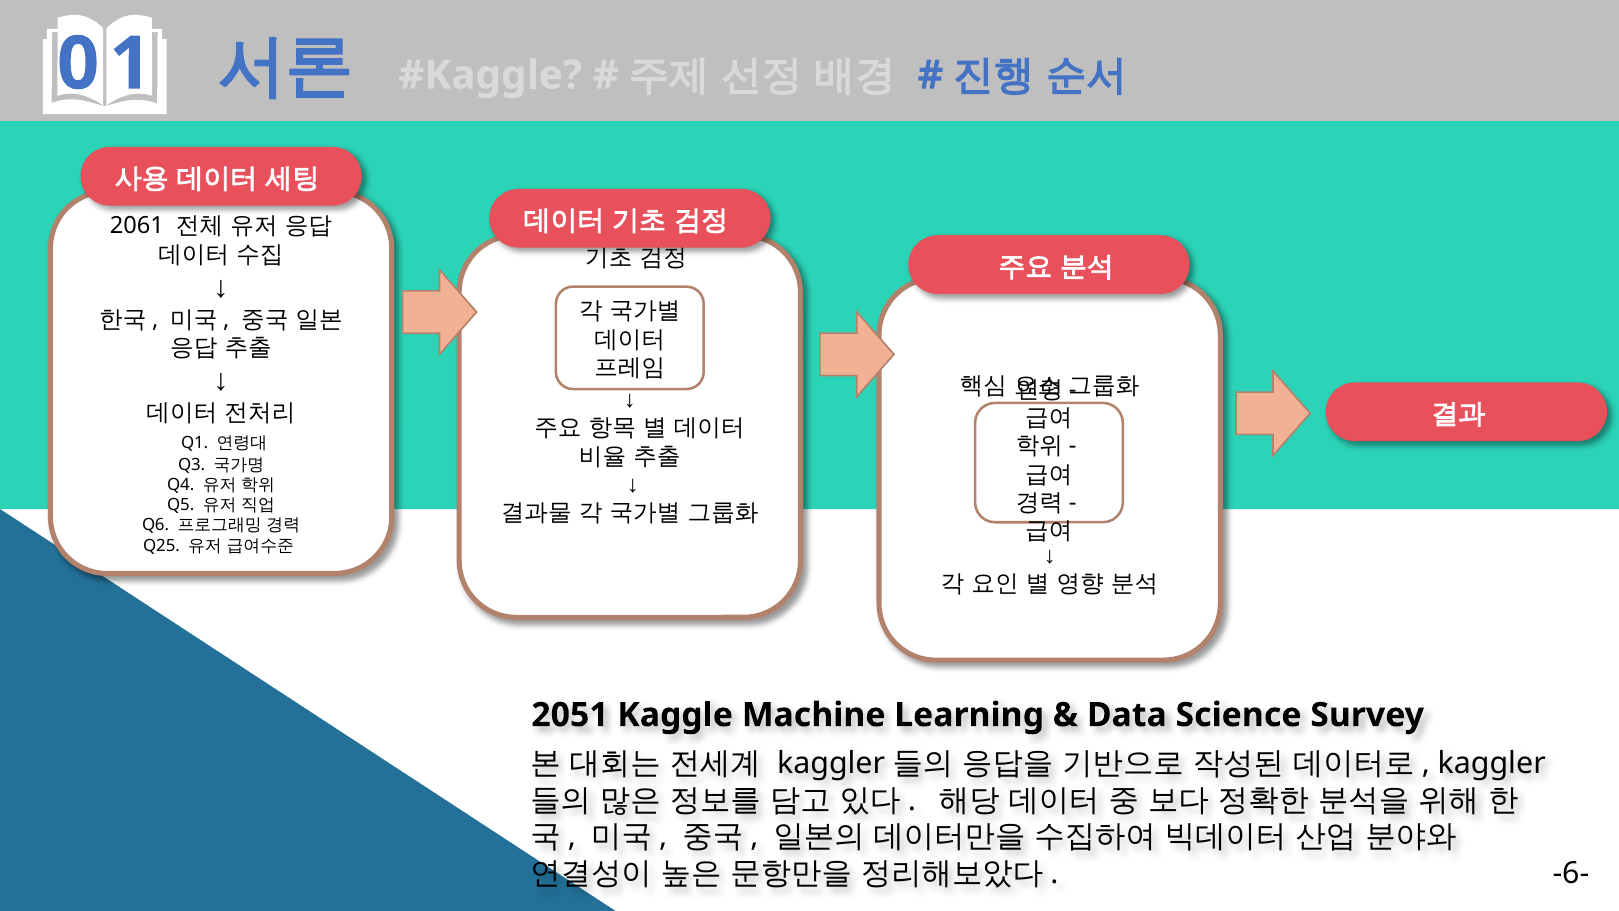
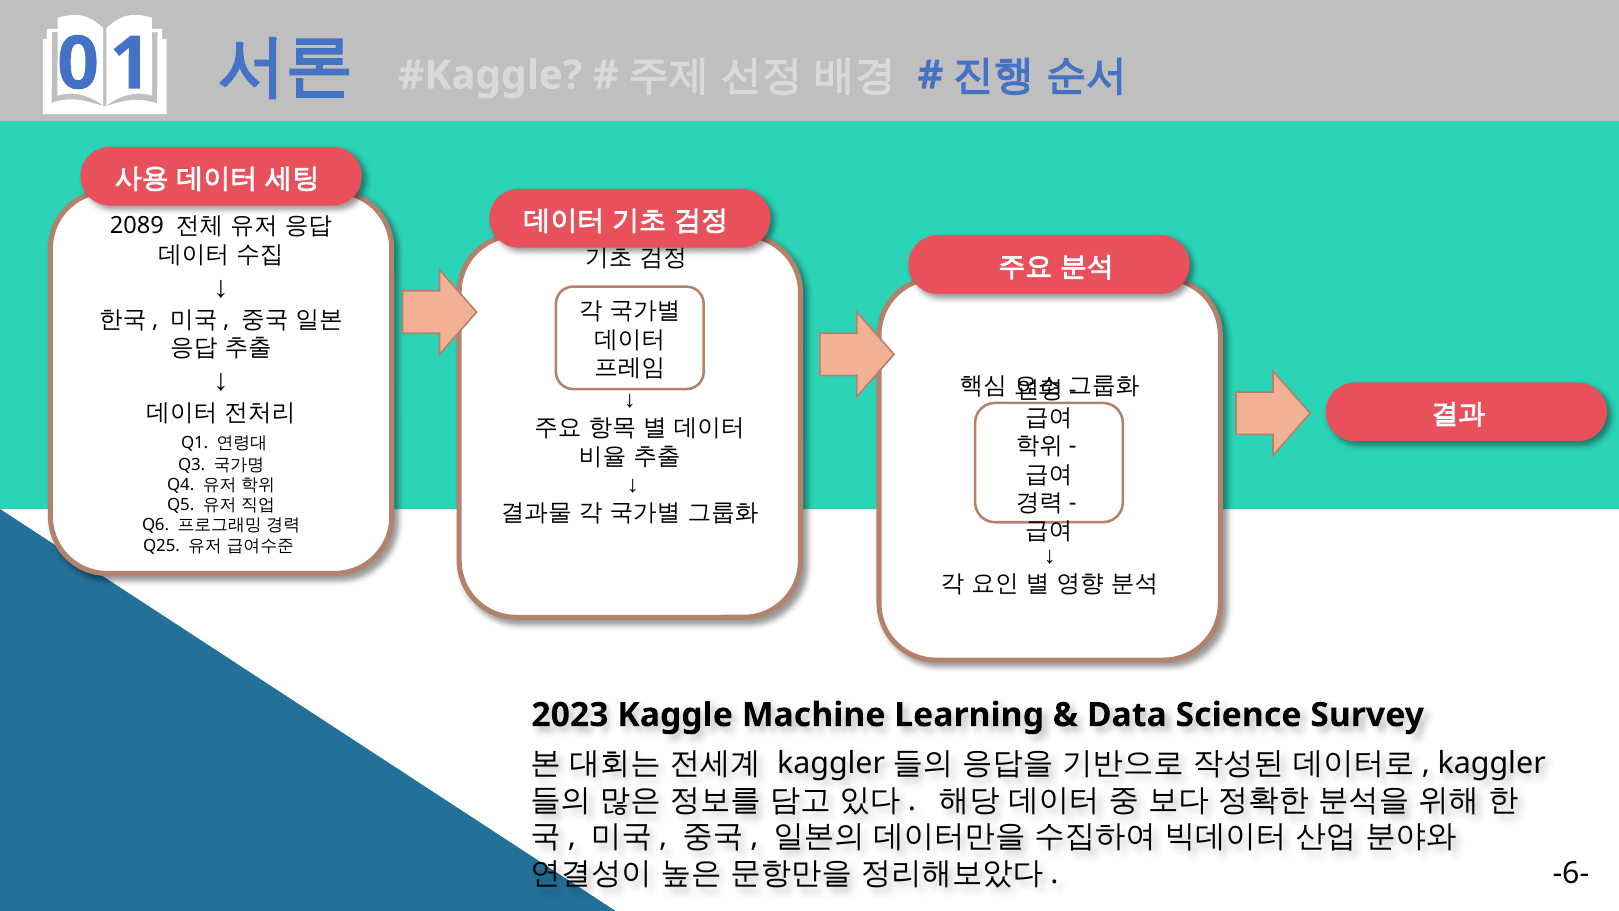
2061: 2061 -> 2089 (137, 226)
2051: 2051 -> 2023 (570, 715)
